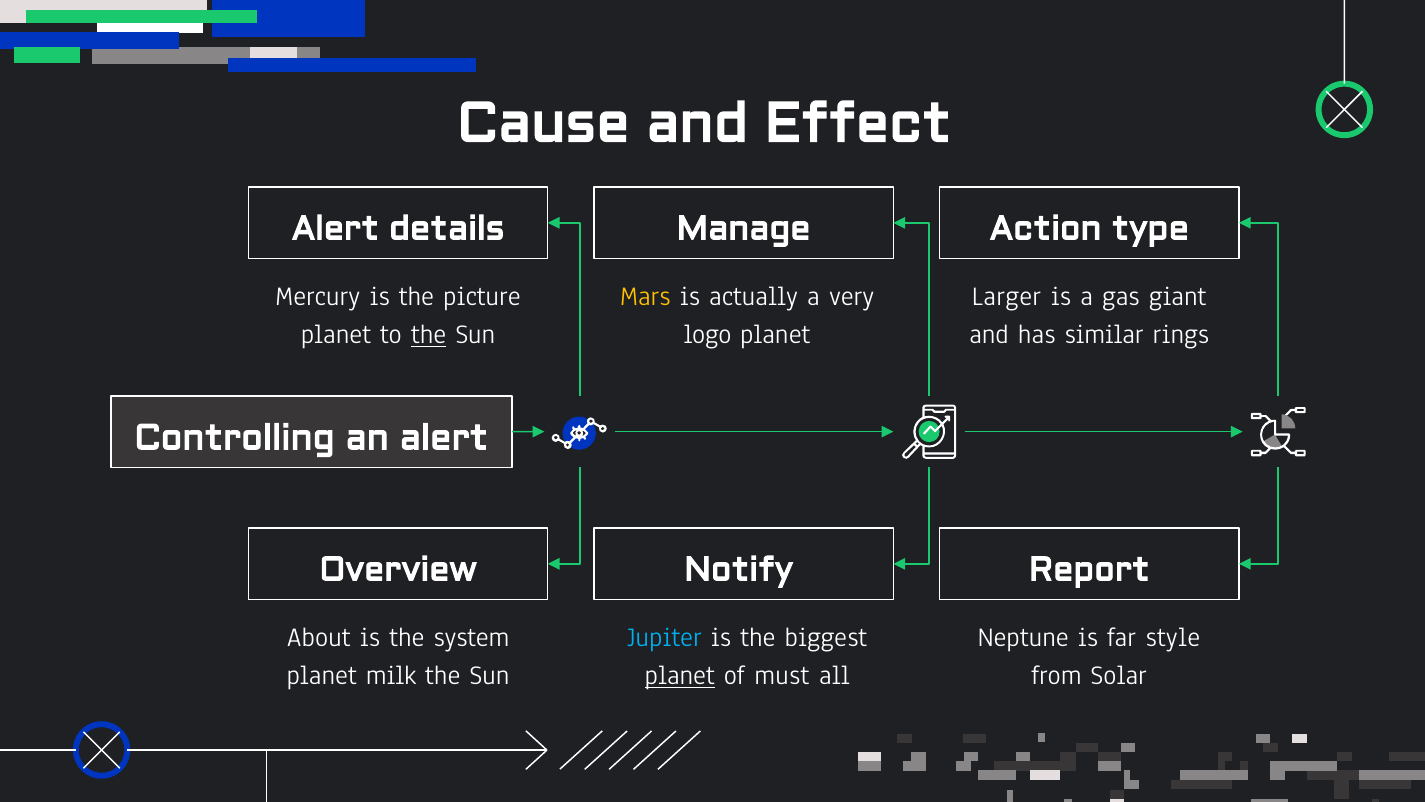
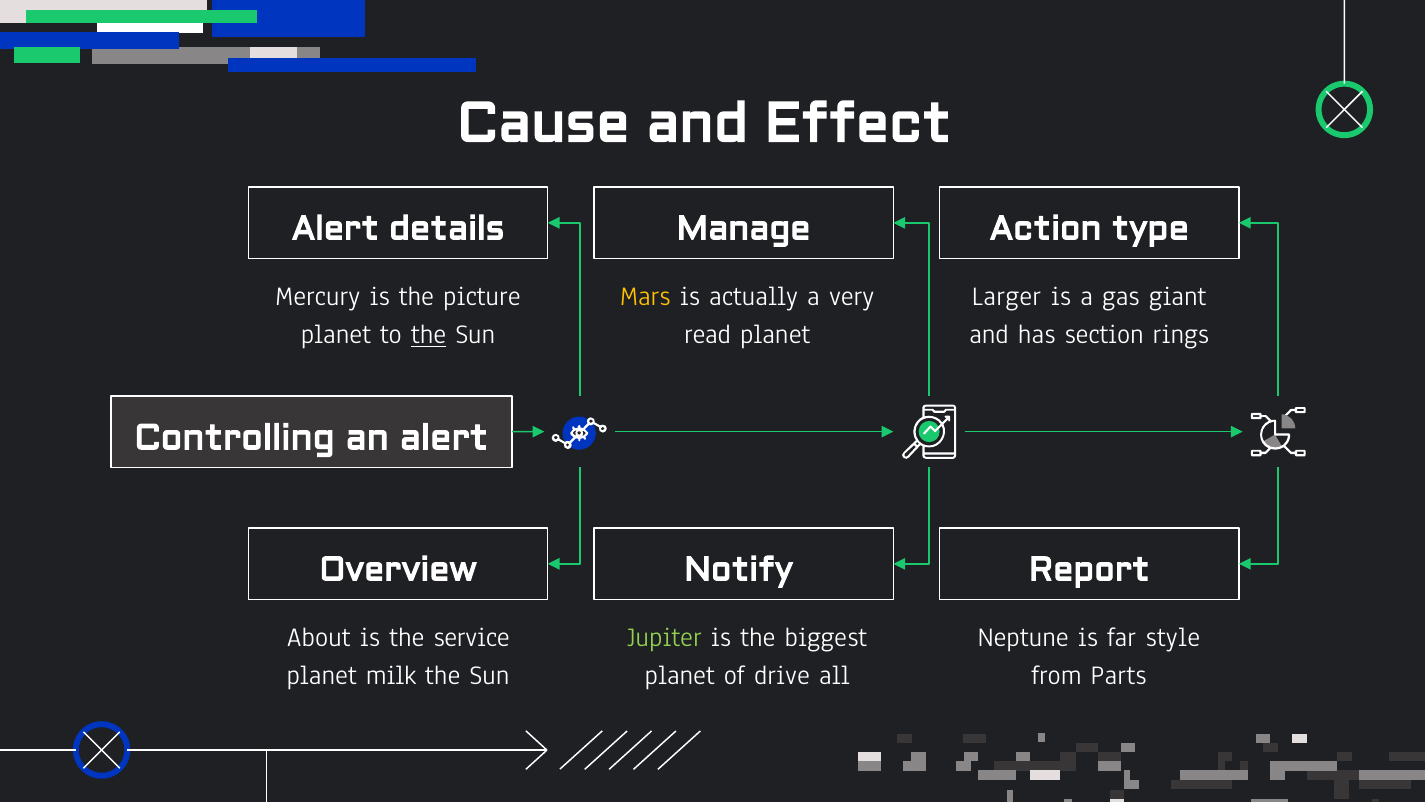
logo: logo -> read (708, 334)
similar: similar -> section (1104, 334)
system: system -> service (472, 637)
Jupiter colour: light blue -> light green (665, 637)
planet underline: present -> none (680, 675)
must: must -> drive (782, 675)
Solar: Solar -> Parts (1119, 675)
